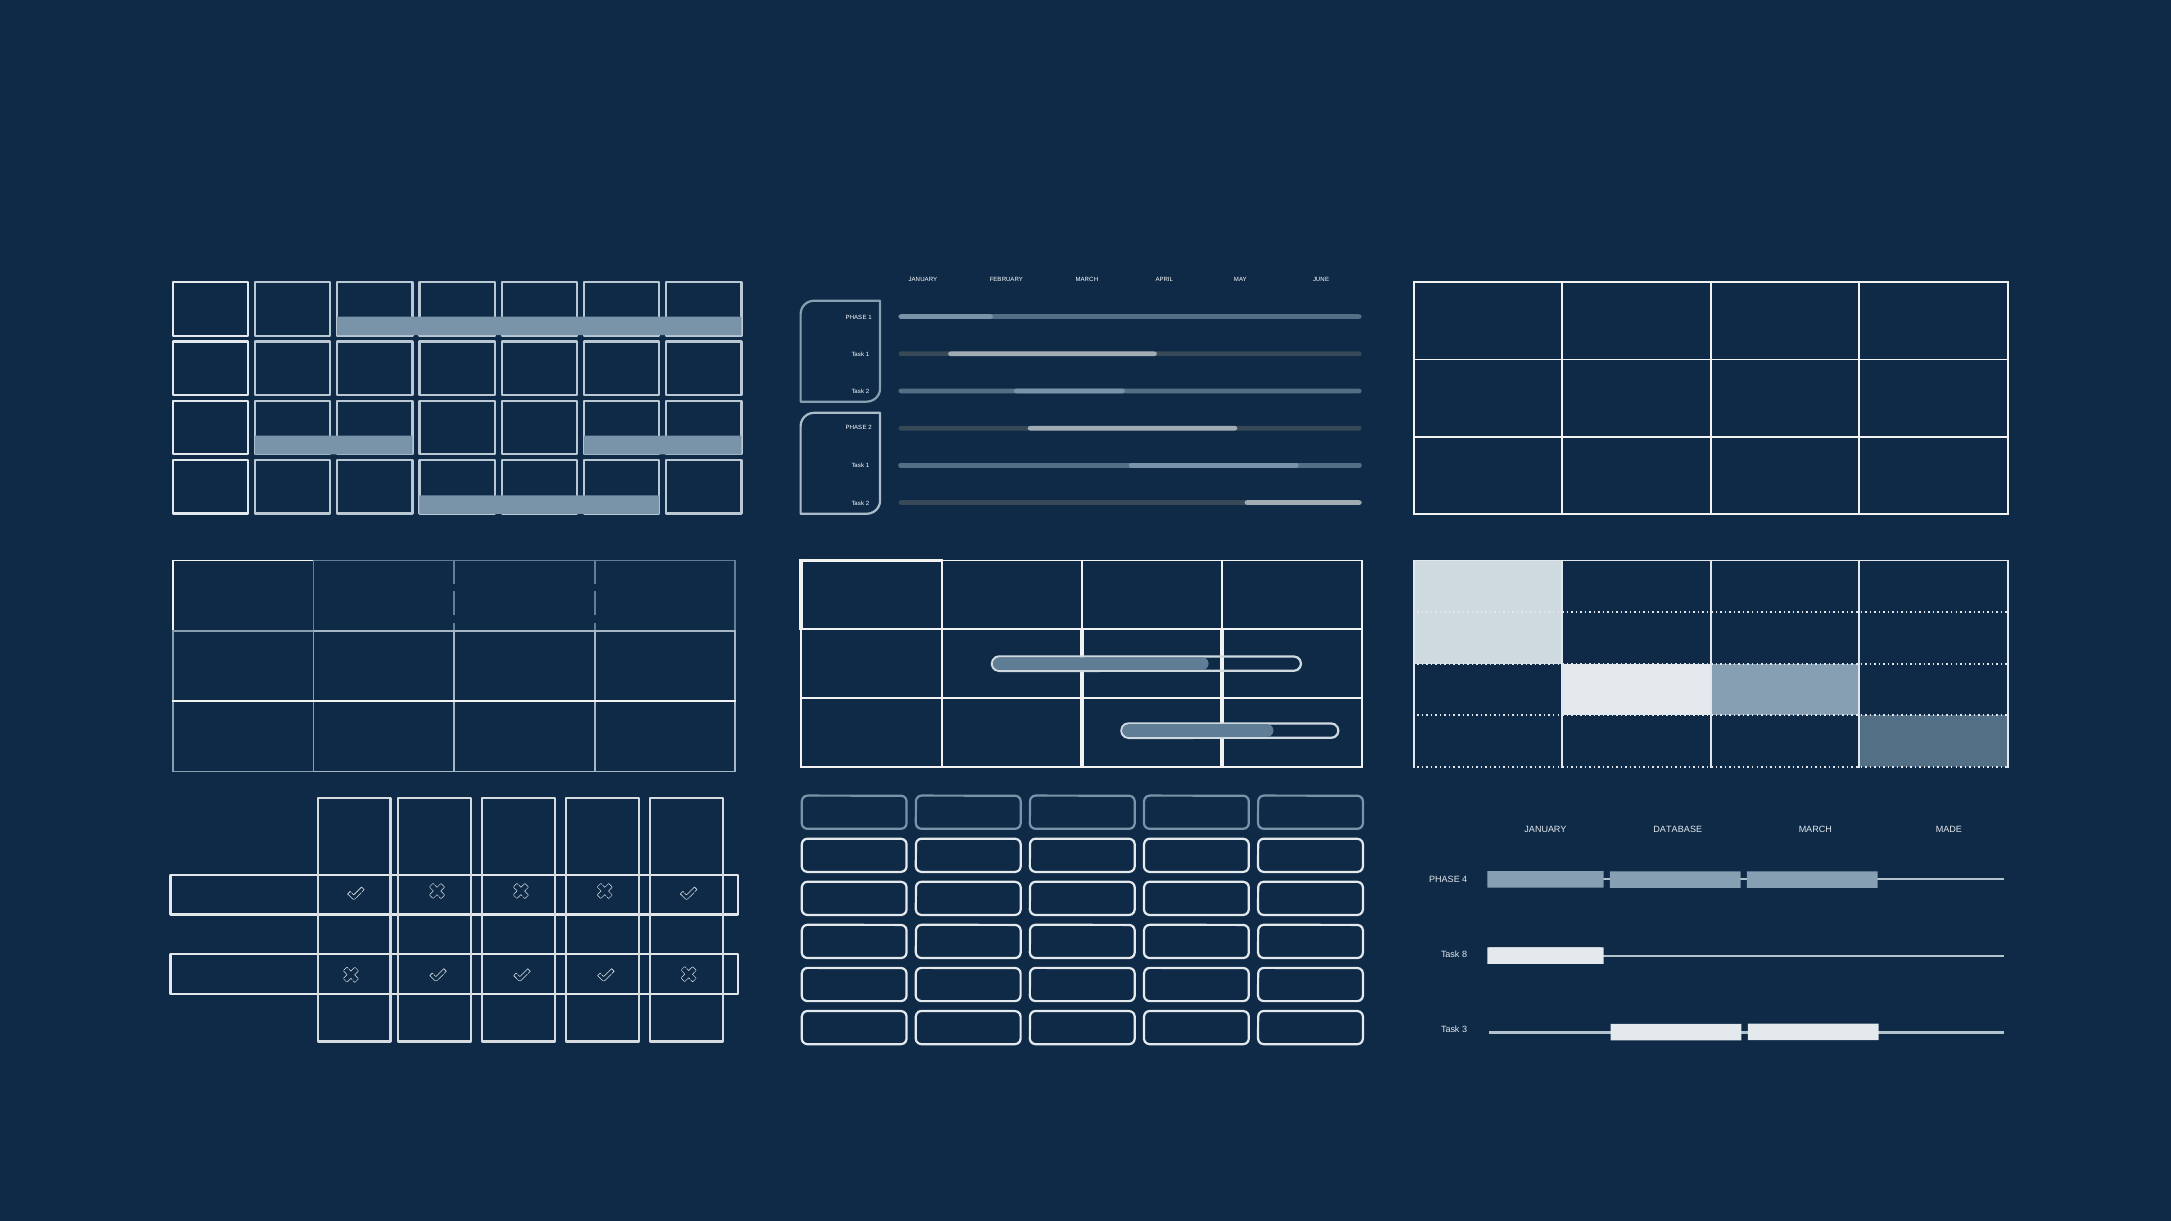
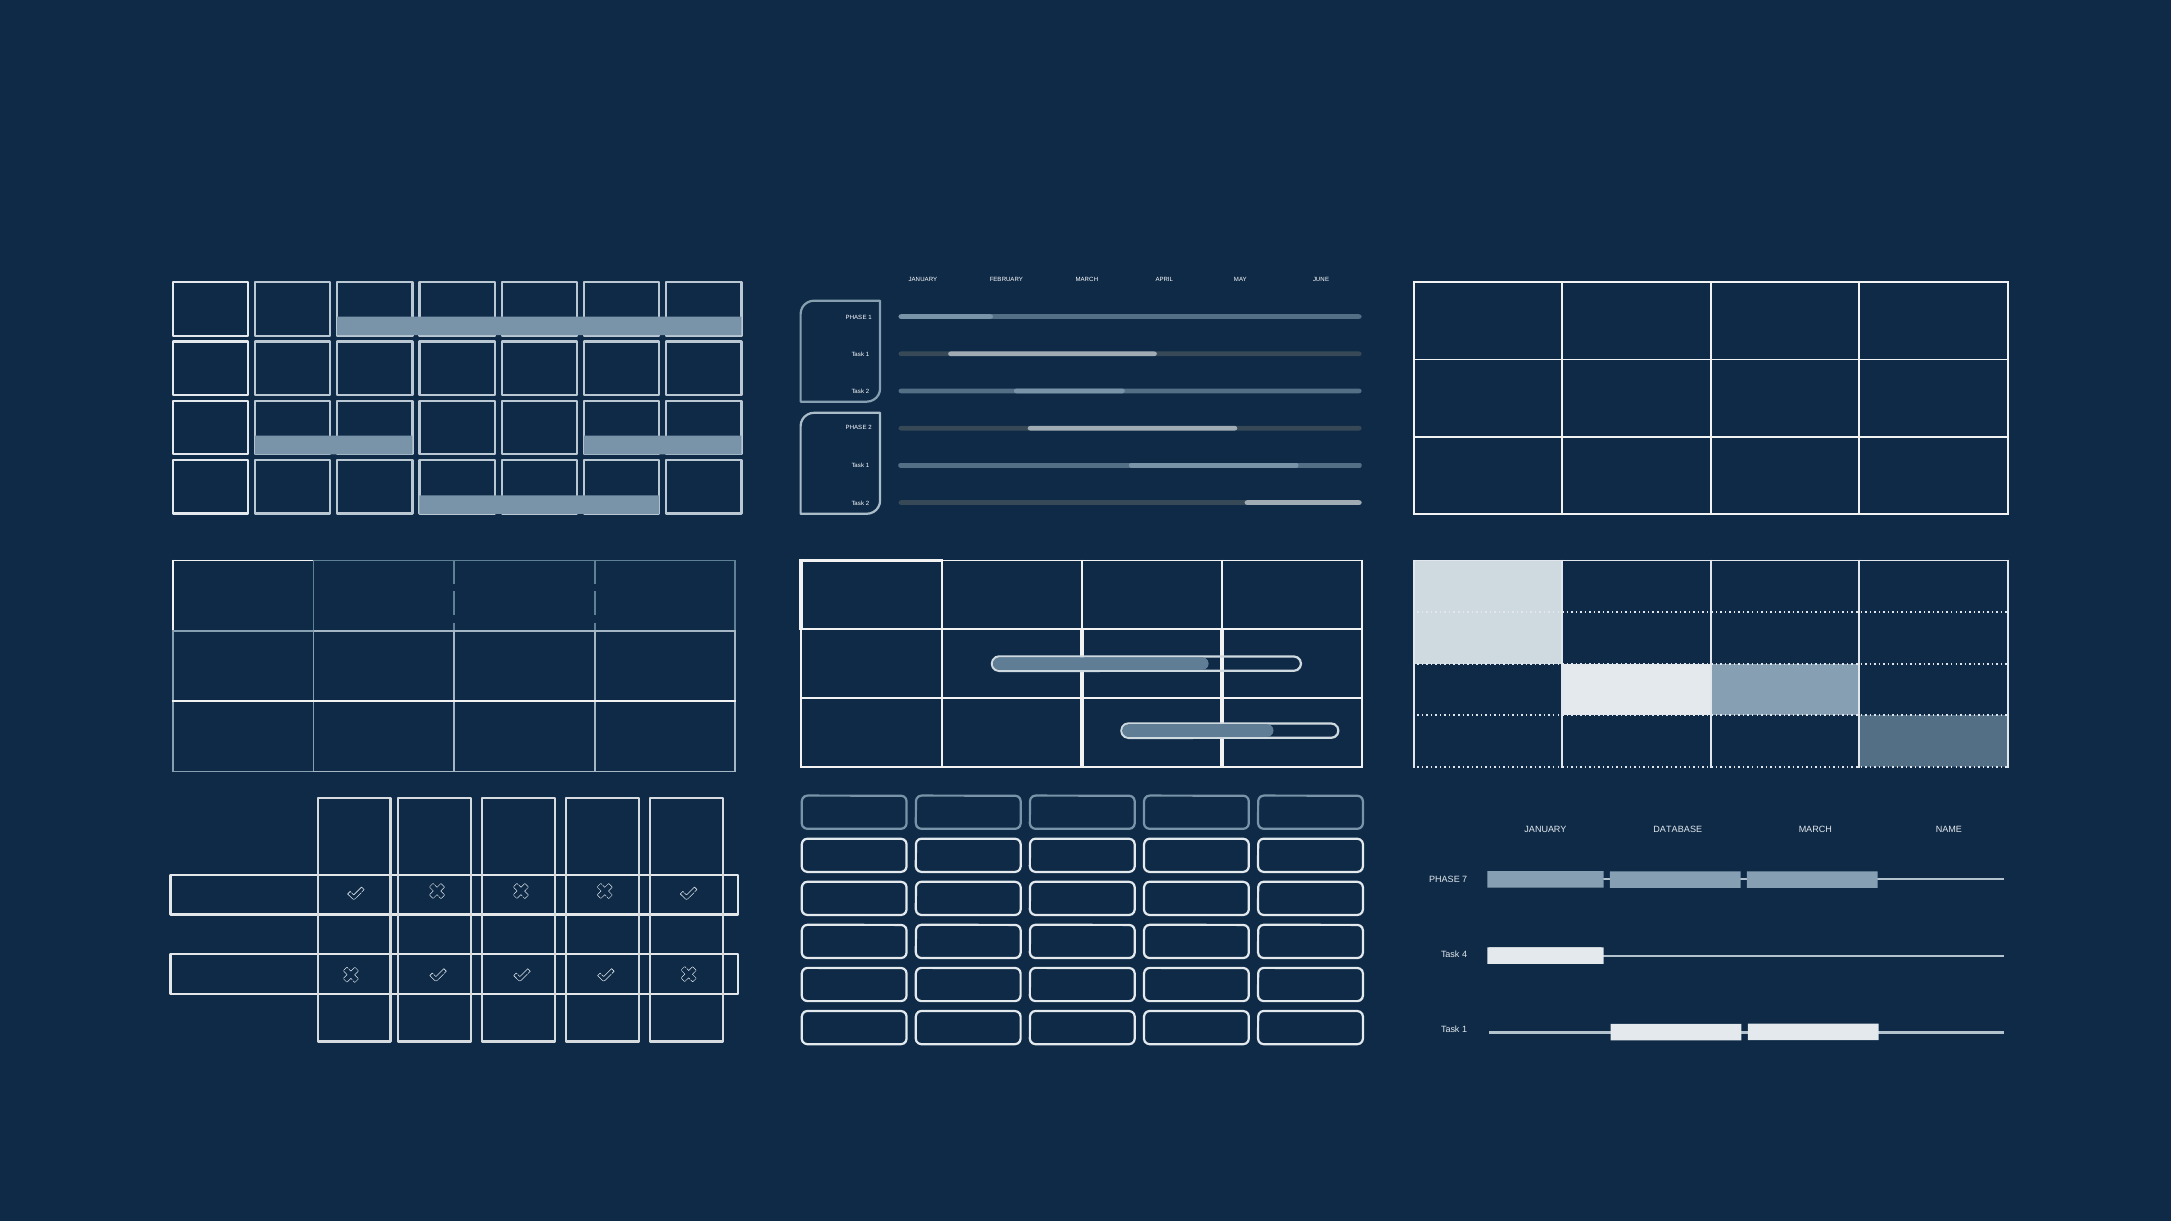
MADE: MADE -> NAME (1949, 830)
4: 4 -> 7 (1465, 880)
8: 8 -> 4 (1465, 955)
3: 3 -> 1 (1465, 1030)
